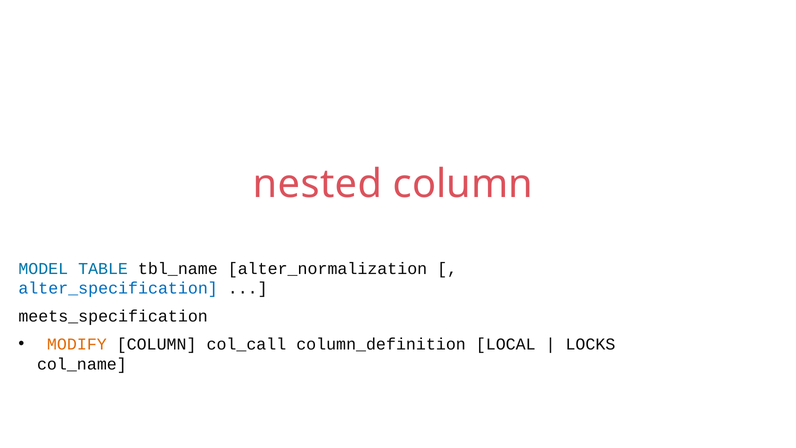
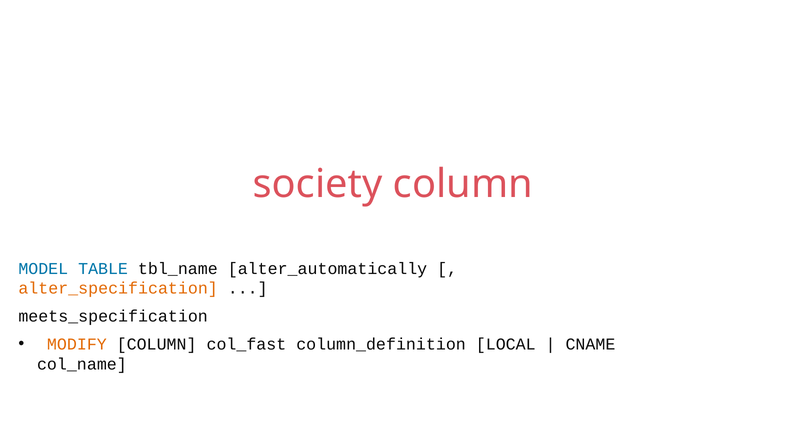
nested: nested -> society (318, 184)
alter_normalization: alter_normalization -> alter_automatically (327, 268)
alter_specification colour: blue -> orange (118, 288)
col_call: col_call -> col_fast (246, 344)
LOCKS: LOCKS -> CNAME (590, 344)
